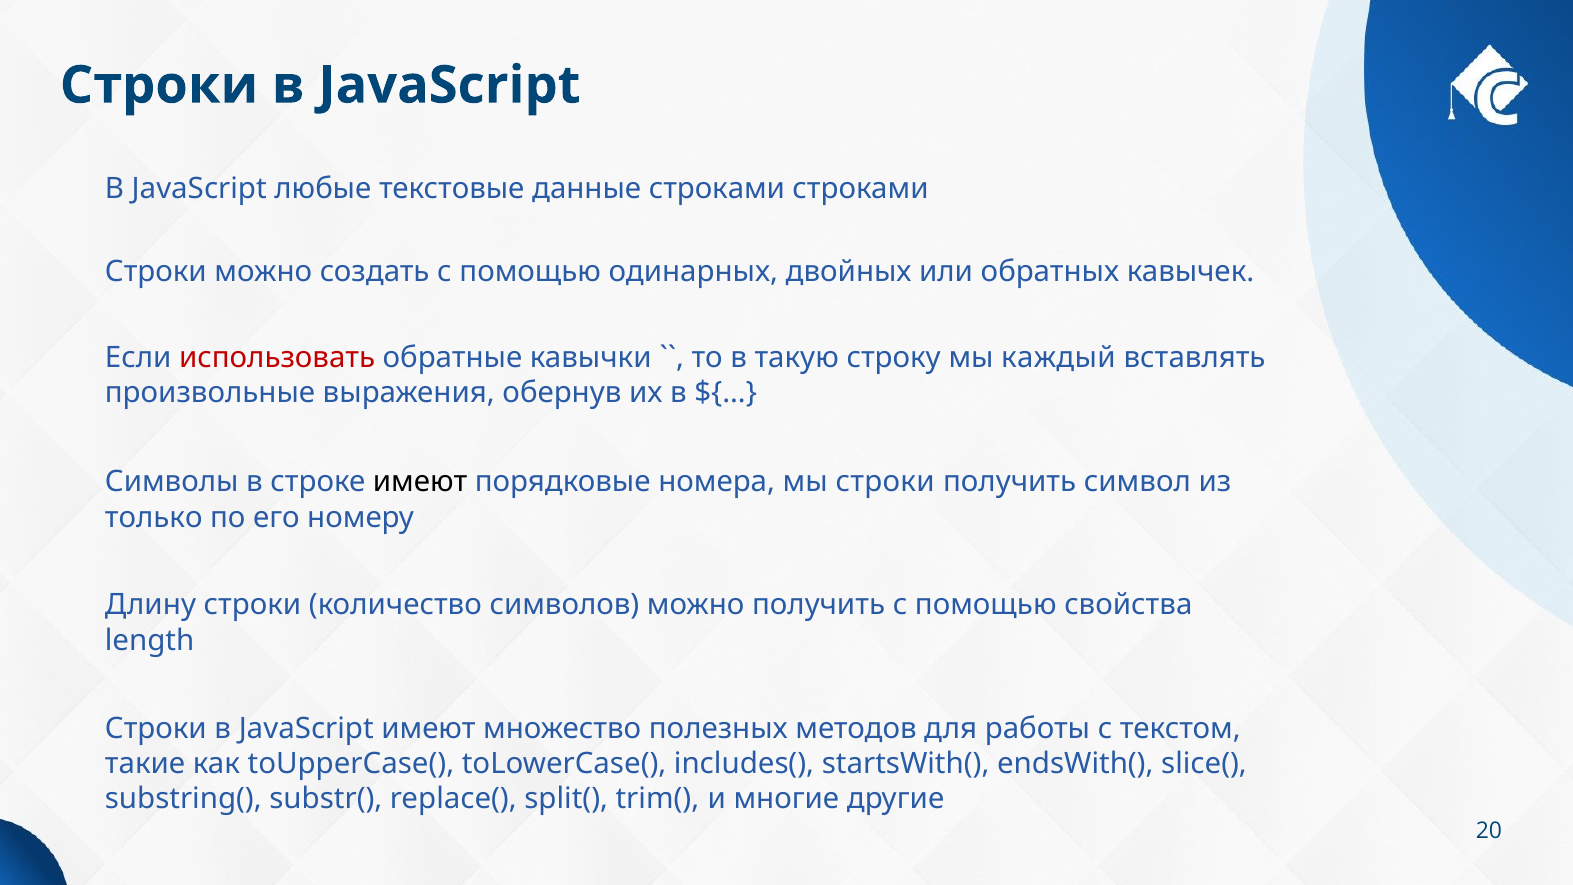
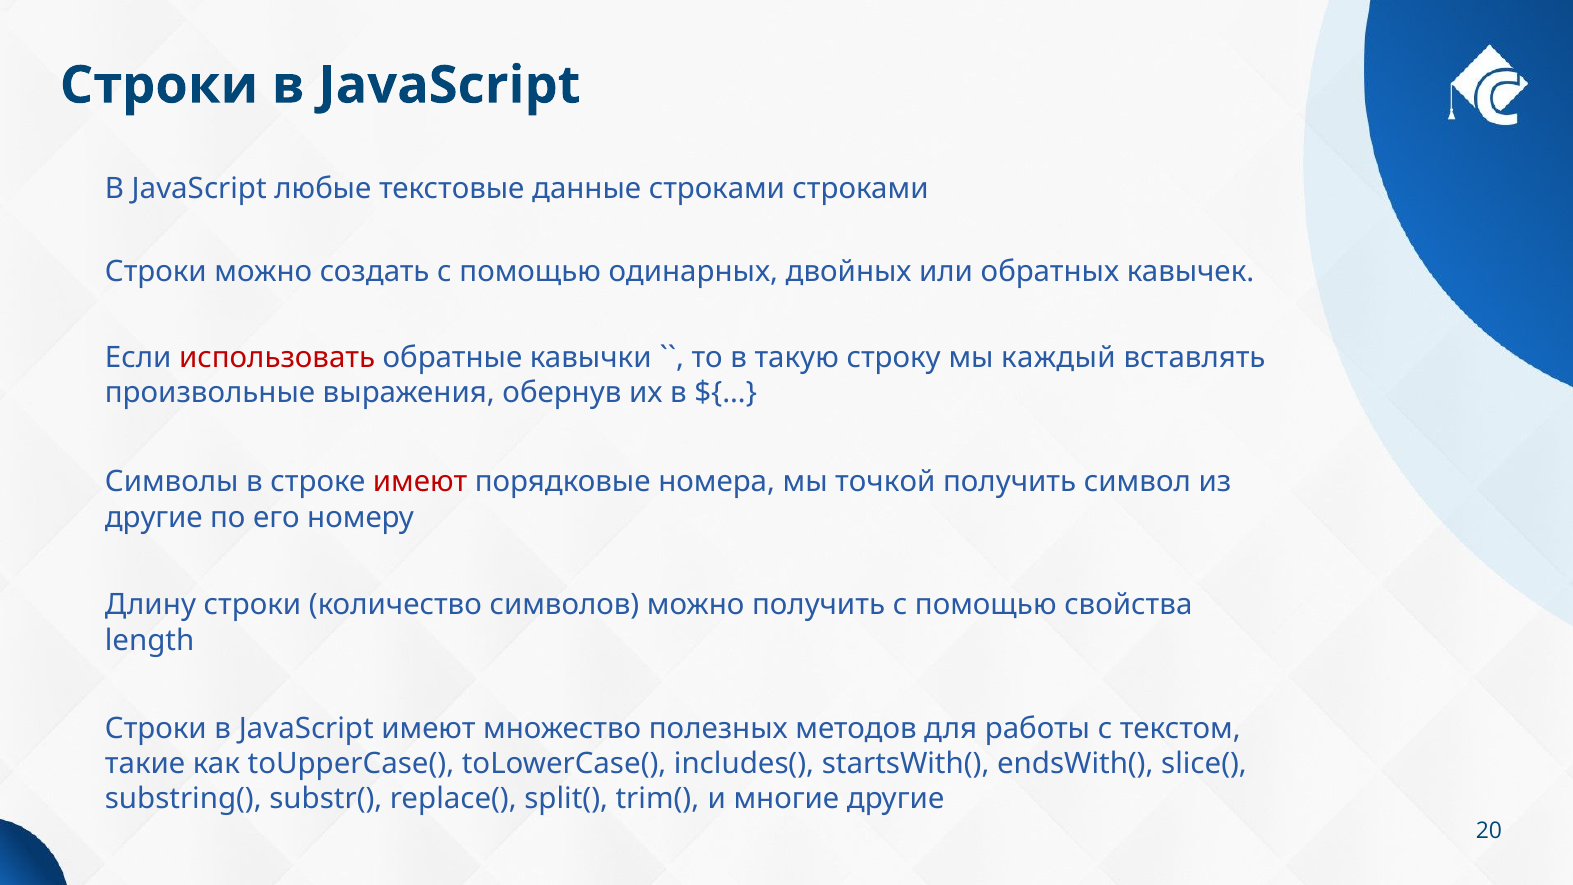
имеют colour: black -> red (420, 482)
мы строки: строки -> точкой (885, 482)
только: только -> другие (154, 517)
